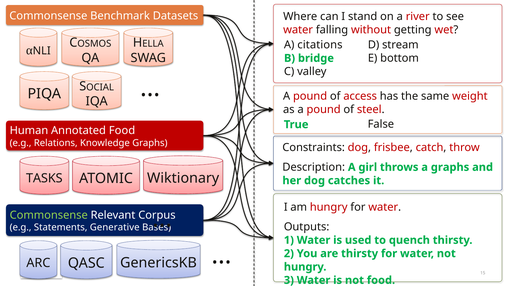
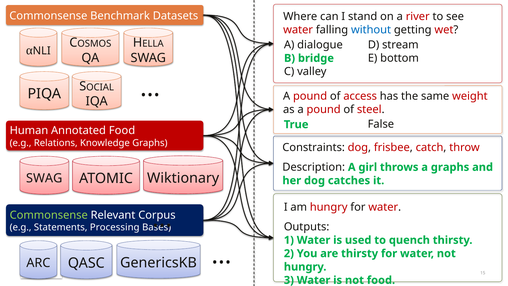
without colour: red -> blue (371, 30)
citations: citations -> dialogue (320, 45)
TASKS: TASKS -> SWAG (44, 178)
Generative: Generative -> Processing (115, 227)
